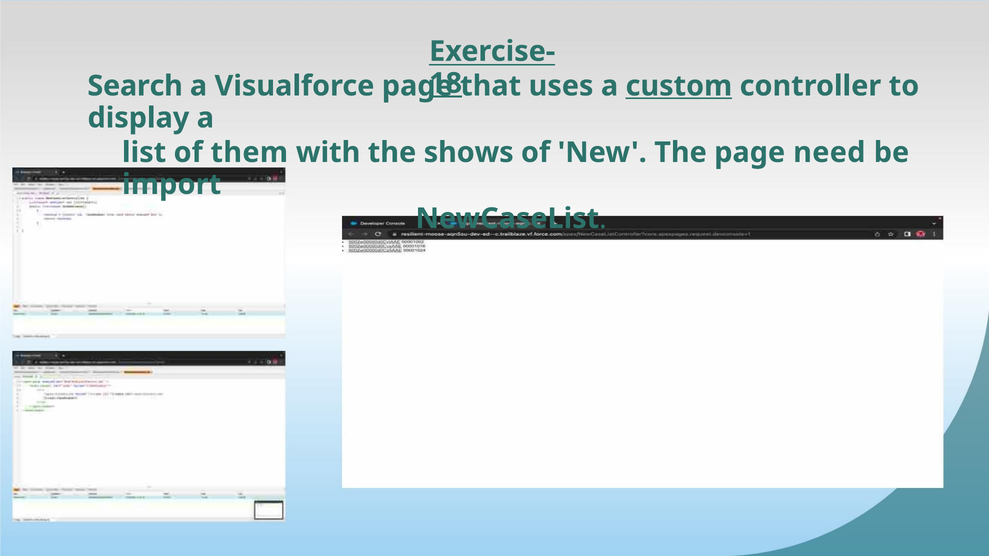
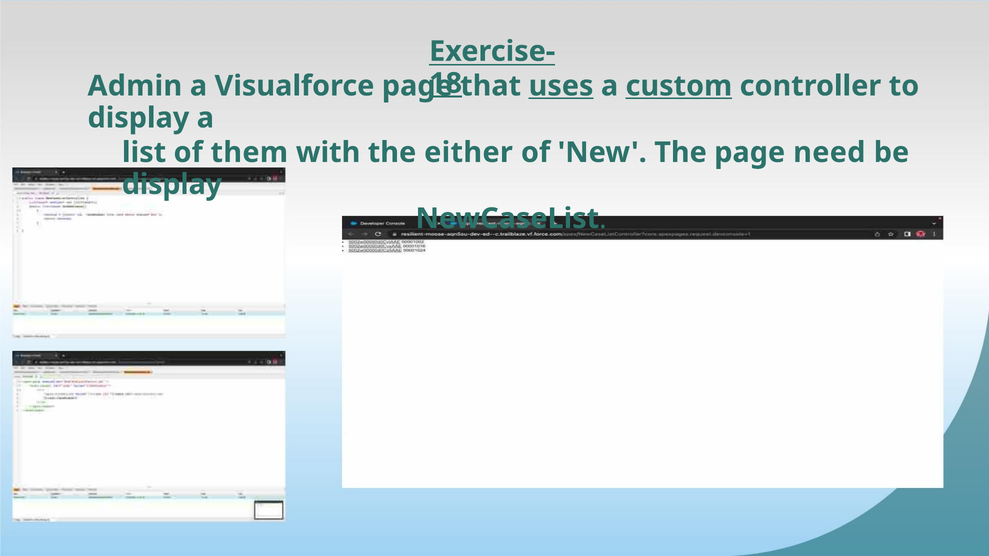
Search: Search -> Admin (135, 86)
uses underline: none -> present (561, 86)
shows: shows -> either (468, 153)
import: import -> display (172, 185)
